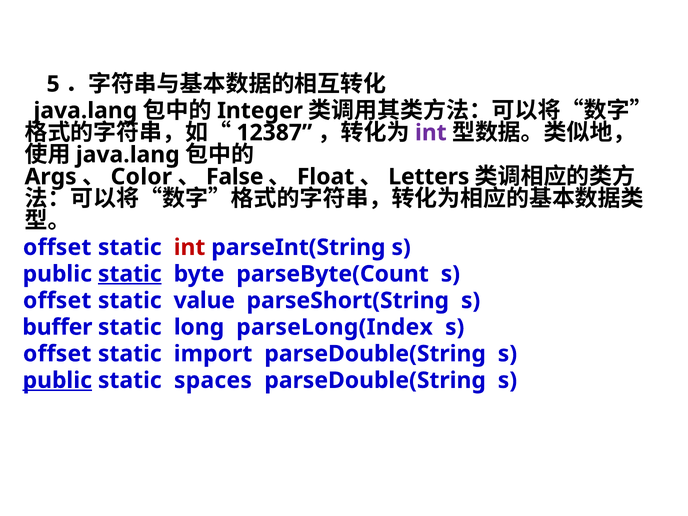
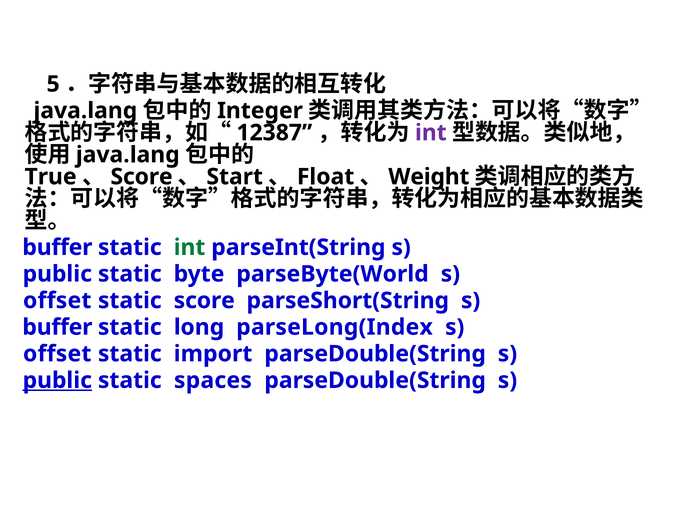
Args: Args -> True (51, 177)
Color: Color -> Score (142, 177)
False: False -> Start (235, 177)
Letters: Letters -> Weight (429, 177)
offset: offset -> buffer (57, 247)
int colour: red -> green (190, 247)
static underline: present -> none (130, 274)
parseByte(Count: parseByte(Count -> parseByte(World (333, 274)
static value: value -> score (204, 301)
